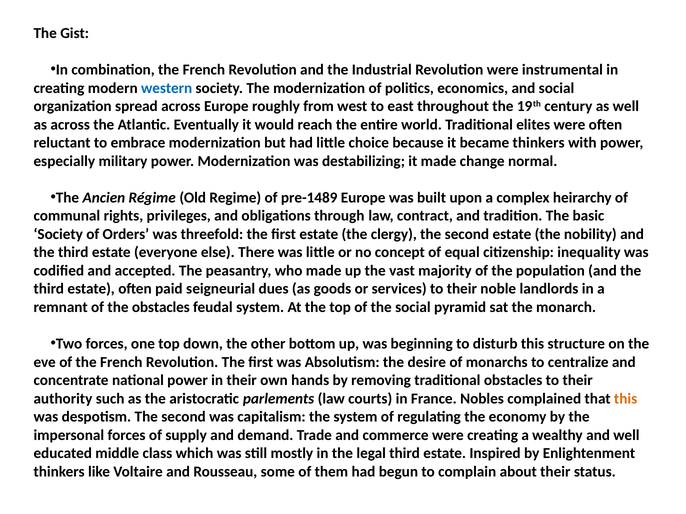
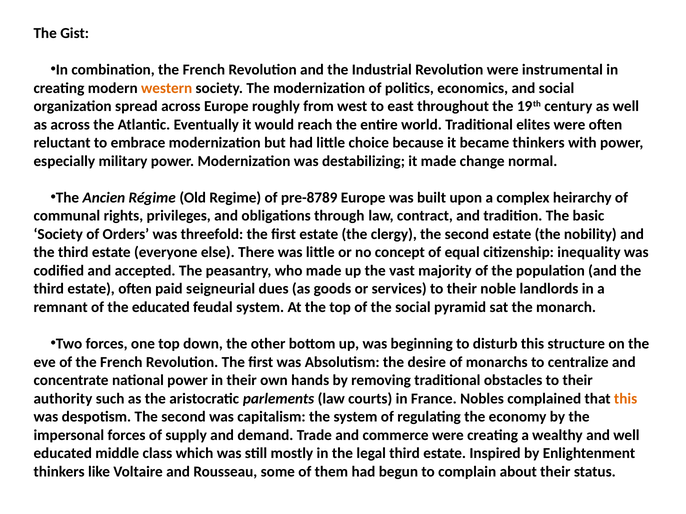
western colour: blue -> orange (167, 88)
pre-1489: pre-1489 -> pre-8789 (309, 198)
the obstacles: obstacles -> educated (161, 308)
